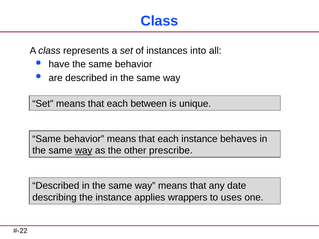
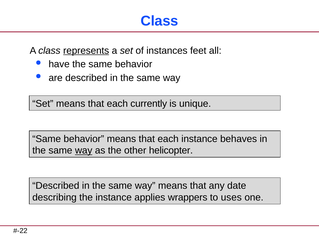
represents underline: none -> present (86, 51)
into: into -> feet (198, 51)
between: between -> currently (149, 104)
prescribe: prescribe -> helicopter (171, 151)
